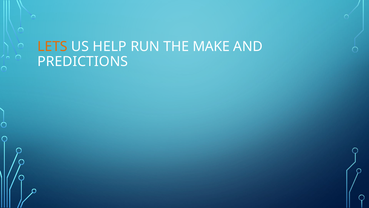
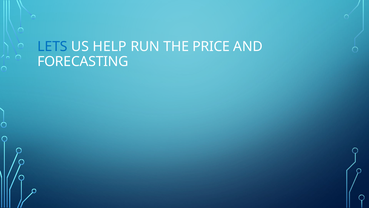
LETS colour: orange -> blue (52, 46)
MAKE: MAKE -> PRICE (211, 46)
PREDICTIONS: PREDICTIONS -> FORECASTING (83, 61)
